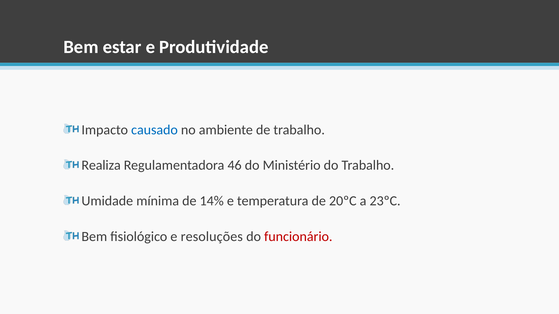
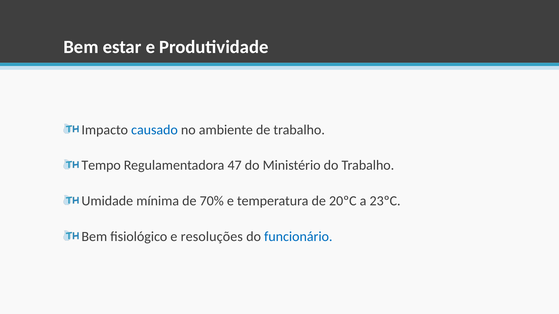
Realiza: Realiza -> Tempo (101, 166)
46: 46 -> 47 (235, 166)
14%: 14% -> 70% (212, 201)
funcionário colour: red -> blue (298, 237)
